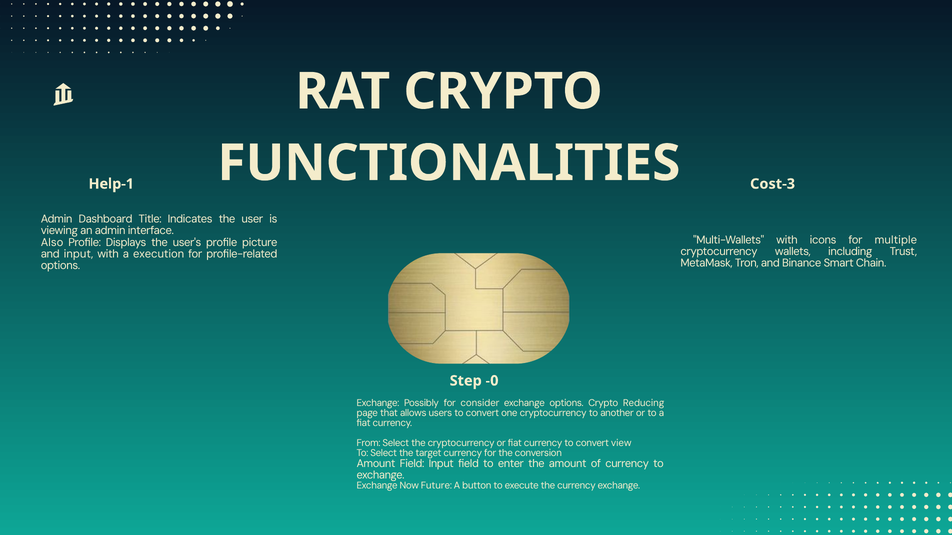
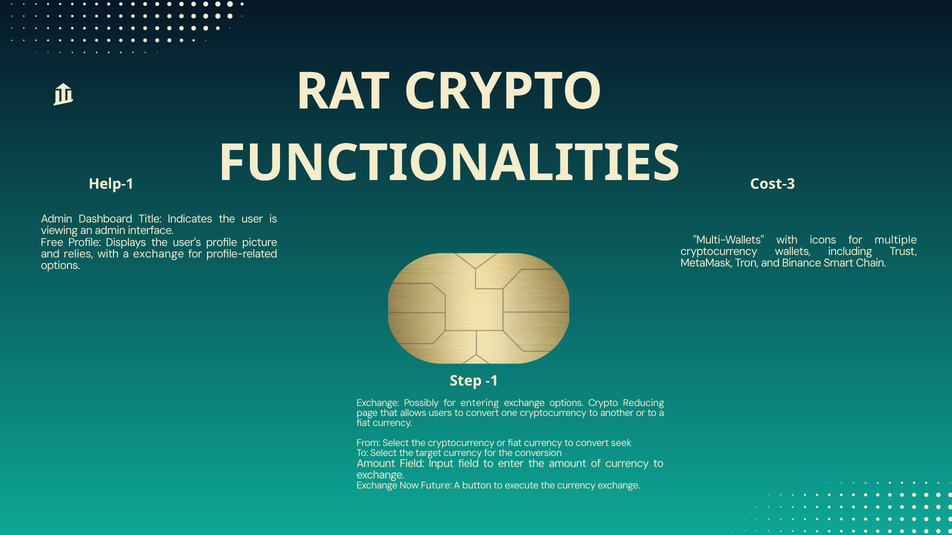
Also: Also -> Free (52, 243)
and input: input -> relies (79, 254)
a execution: execution -> exchange (159, 254)
-0: -0 -> -1 (492, 381)
consider: consider -> entering (480, 403)
view: view -> seek (621, 443)
